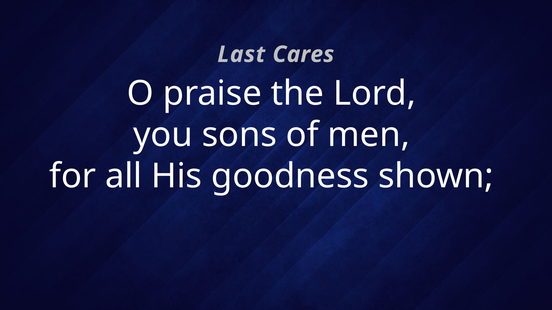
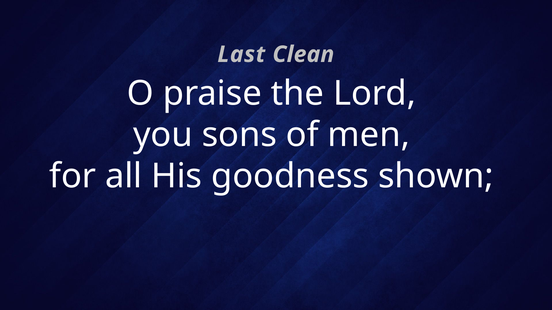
Cares: Cares -> Clean (303, 54)
